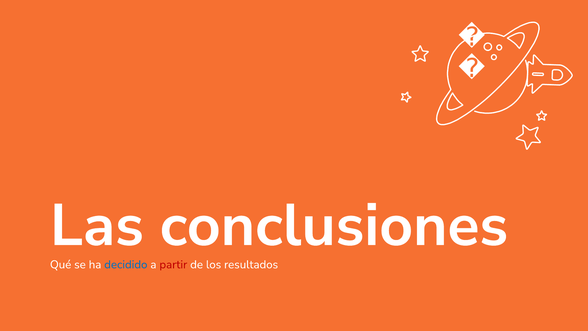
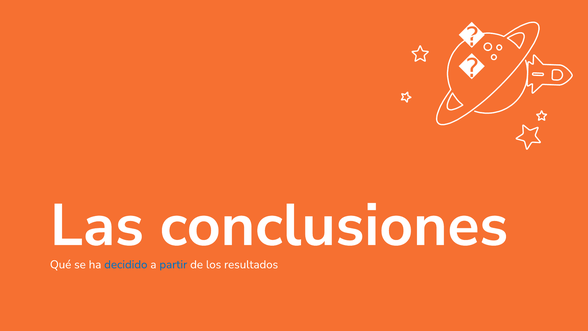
partir colour: red -> blue (173, 264)
